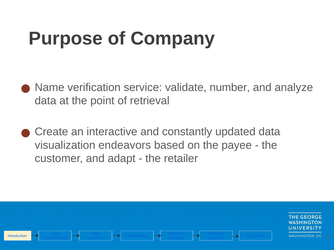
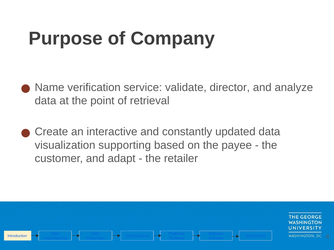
number: number -> director (230, 88)
endeavors: endeavors -> supporting (125, 145)
